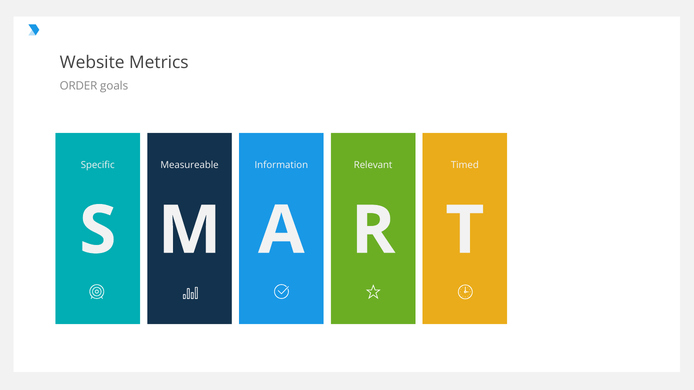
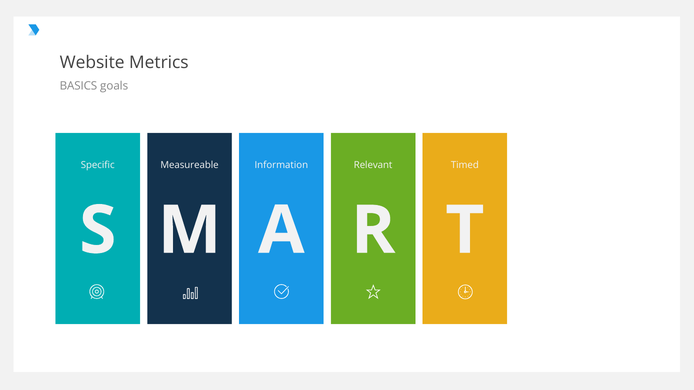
ORDER: ORDER -> BASICS (78, 86)
